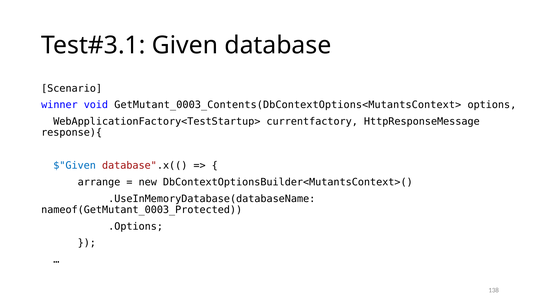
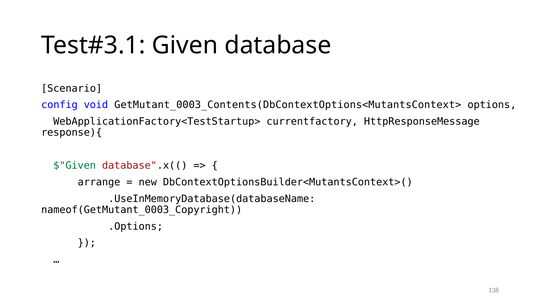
winner: winner -> config (59, 105)
$"Given colour: blue -> green (75, 165)
nameof(GetMutant_0003_Protected: nameof(GetMutant_0003_Protected -> nameof(GetMutant_0003_Copyright (142, 210)
